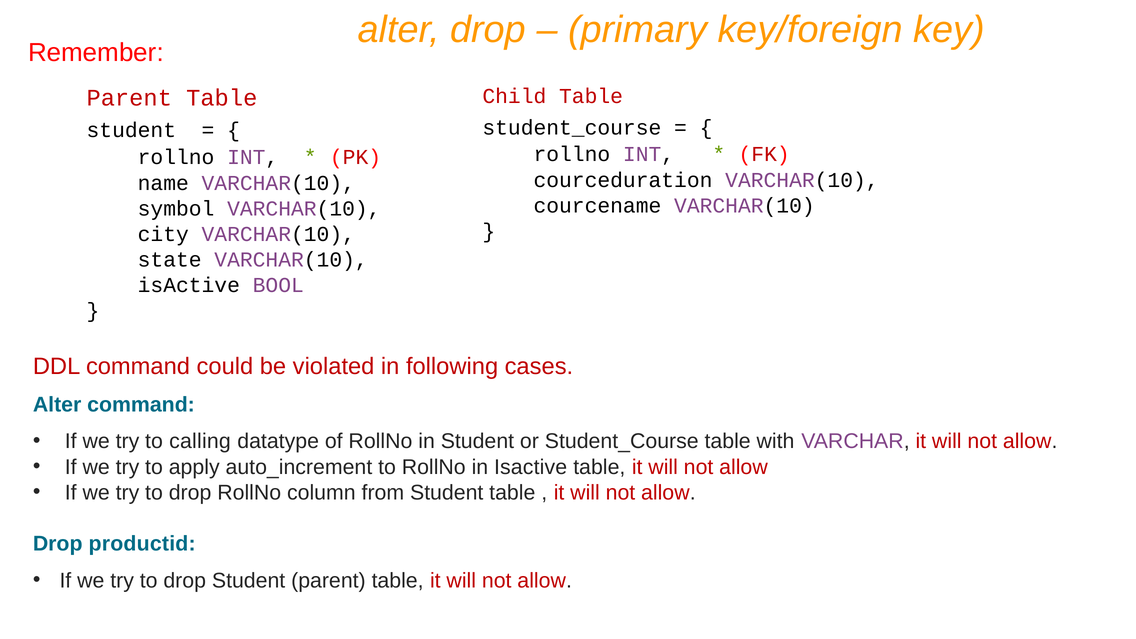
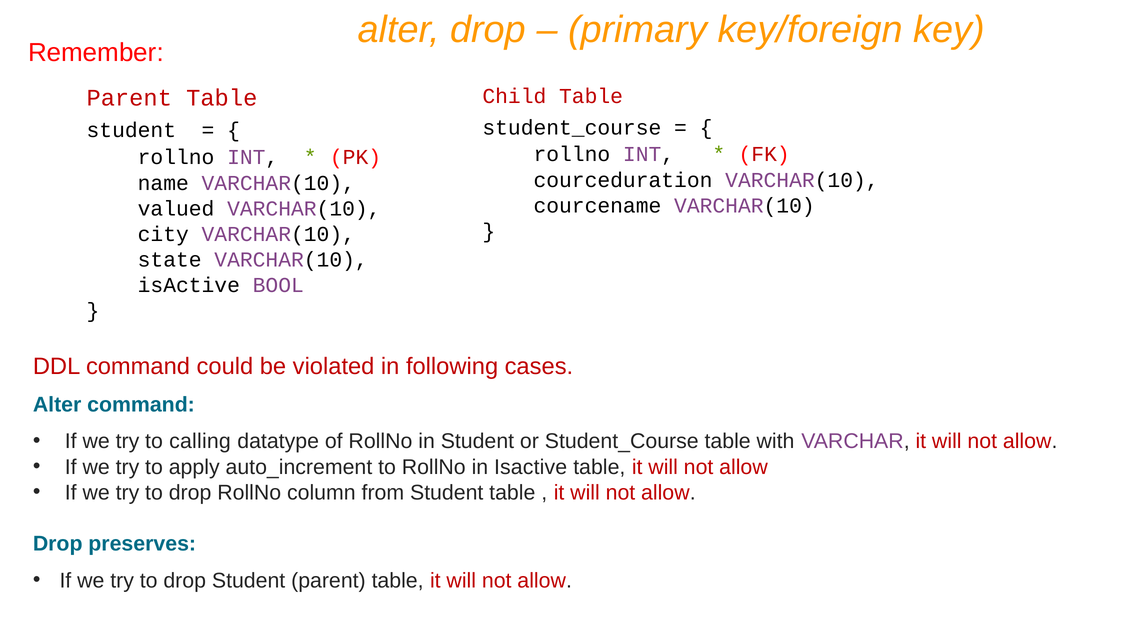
symbol: symbol -> valued (176, 209)
productid: productid -> preserves (142, 544)
